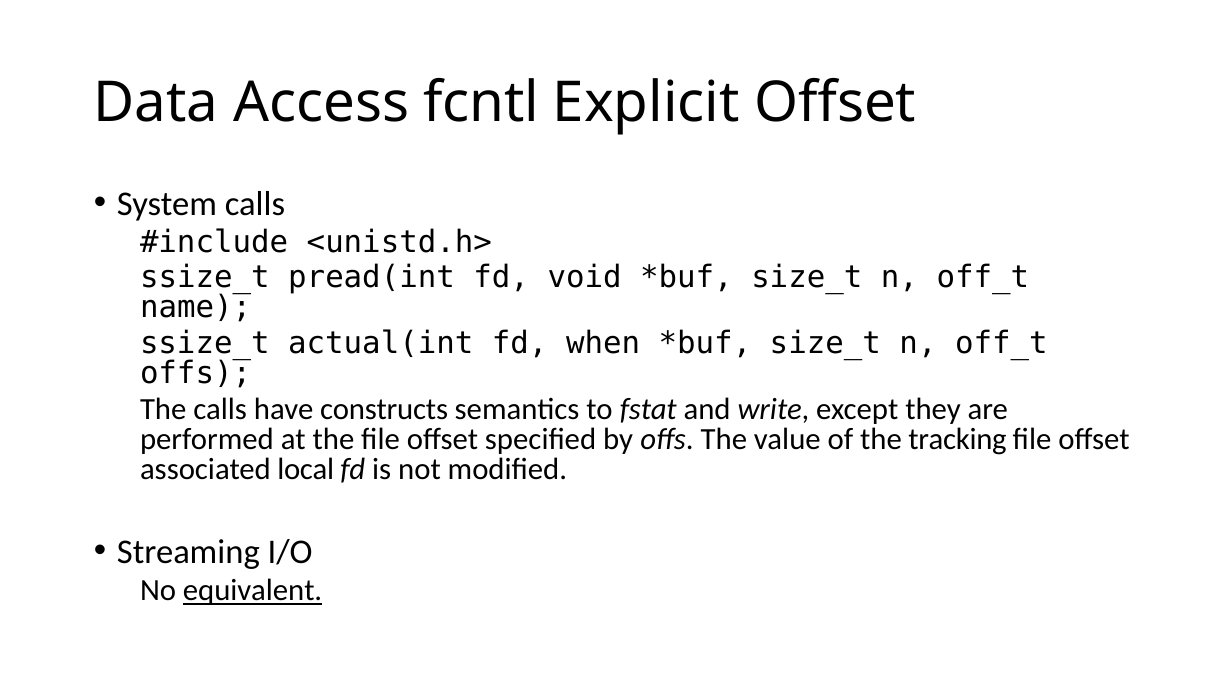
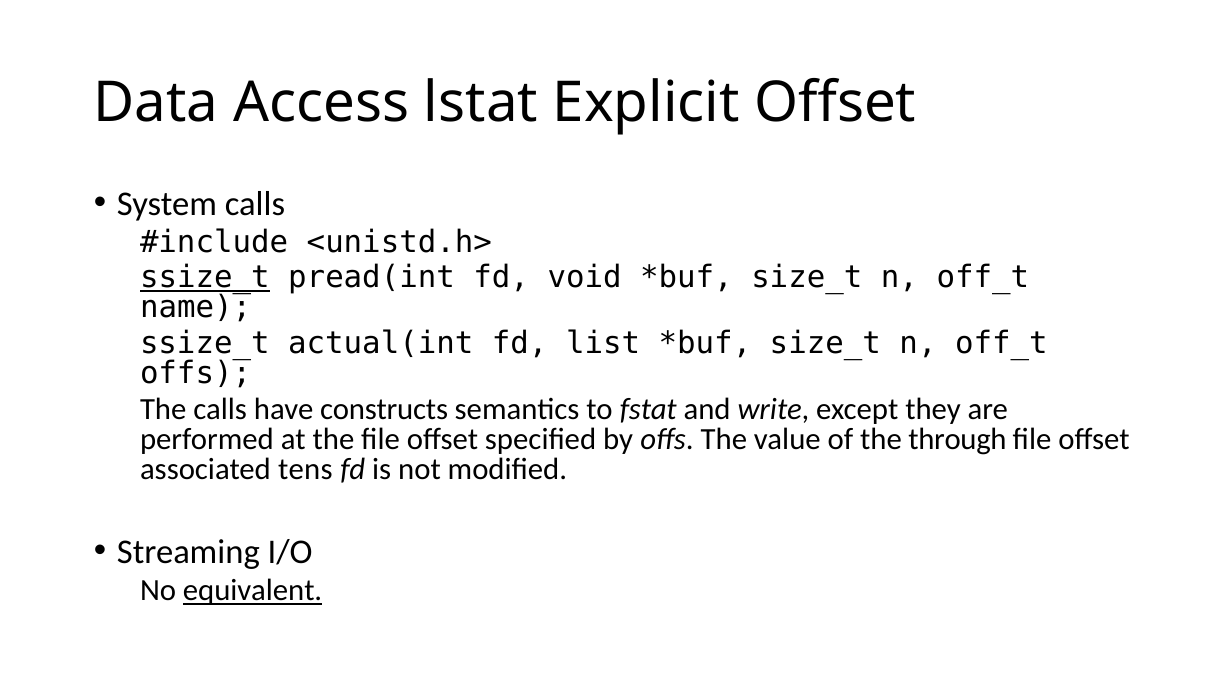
fcntl: fcntl -> lstat (481, 103)
ssize_t underline: none -> present (205, 278)
when: when -> list (603, 343)
tracking: tracking -> through (957, 440)
local: local -> tens (305, 470)
